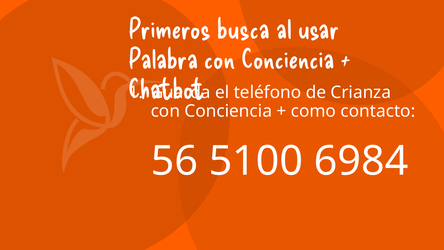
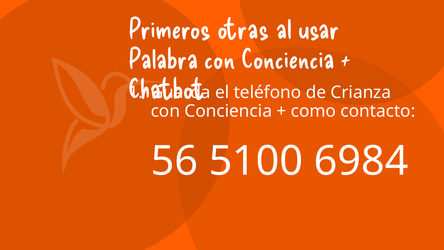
busca: busca -> otras (243, 30)
